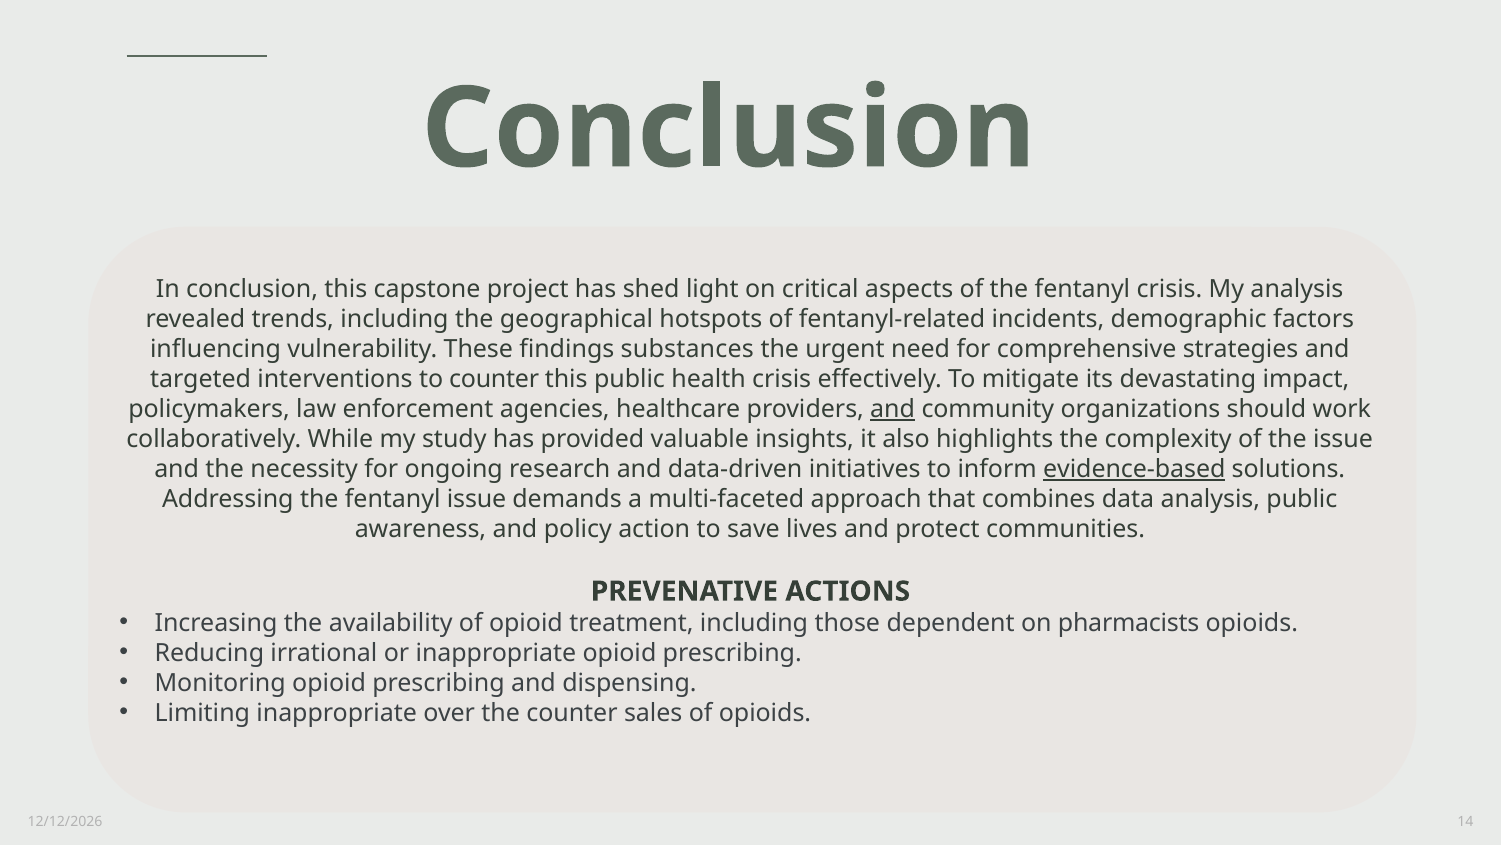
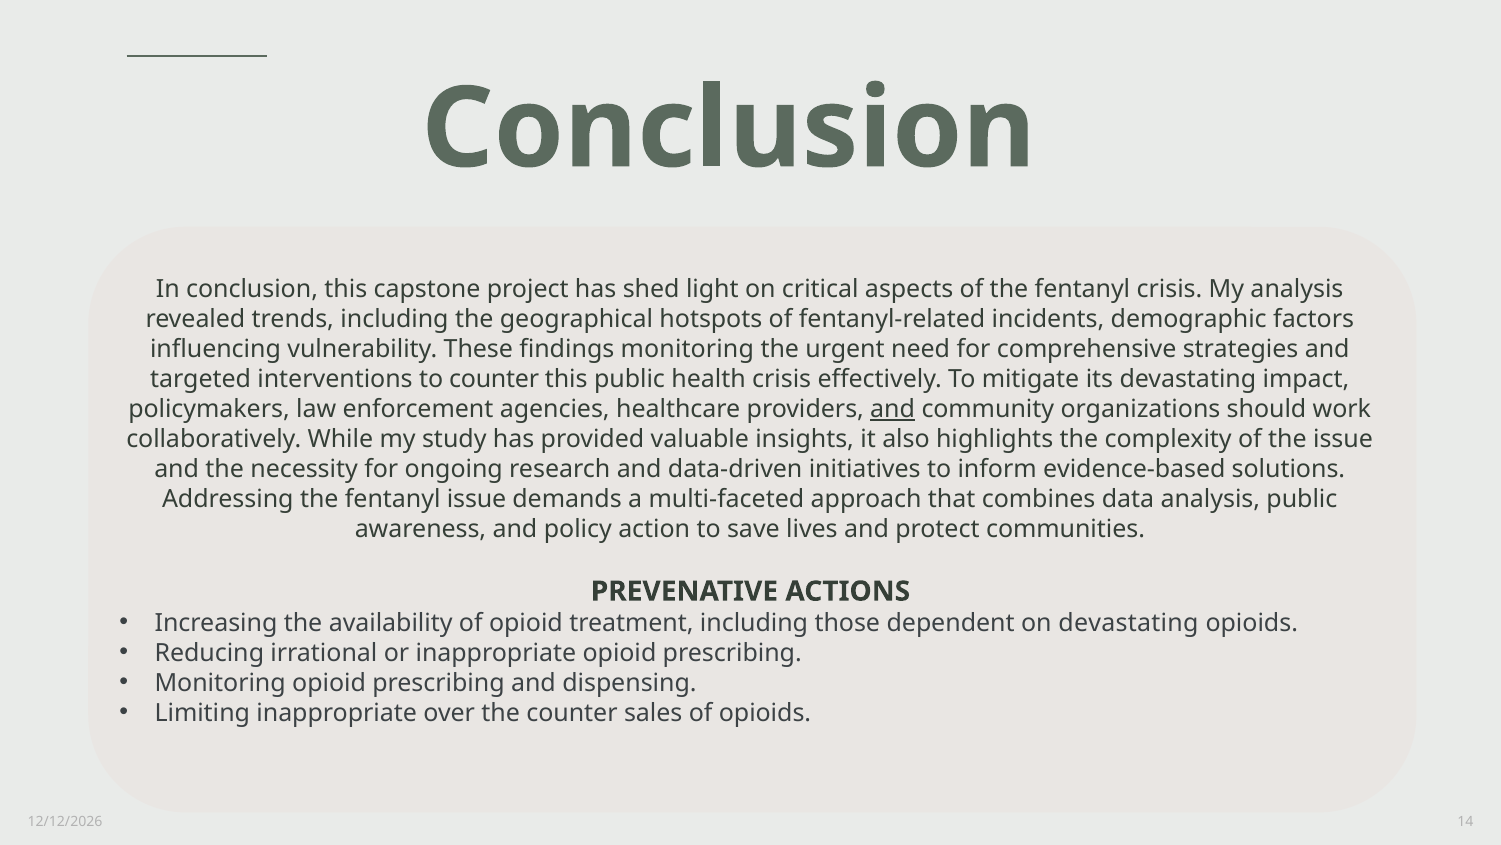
findings substances: substances -> monitoring (687, 349)
evidence-based underline: present -> none (1134, 469)
on pharmacists: pharmacists -> devastating (1128, 623)
